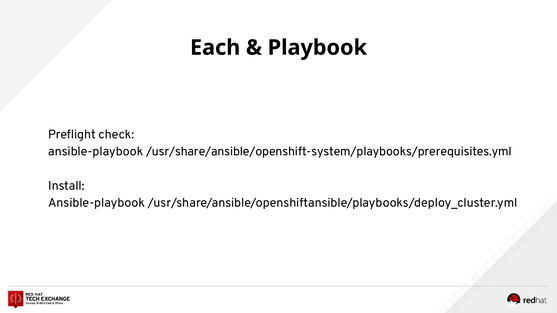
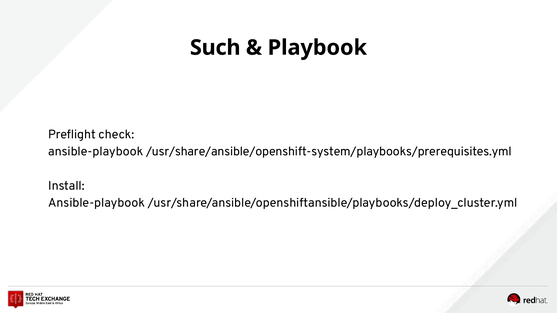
Each: Each -> Such (215, 48)
